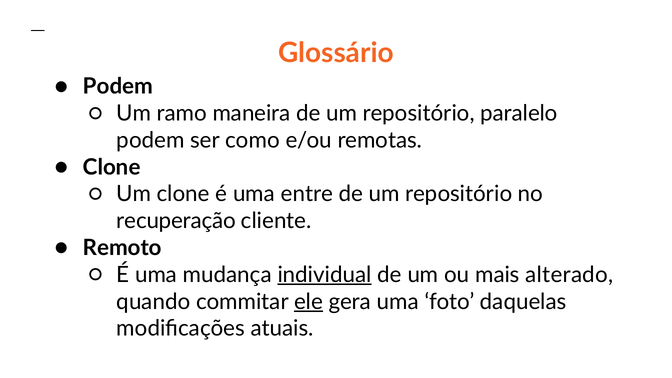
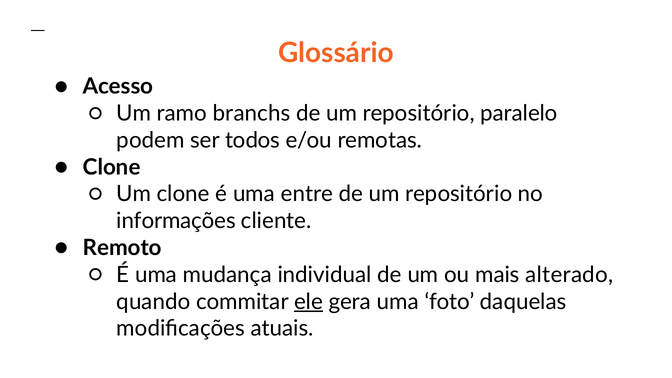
Podem: Podem -> Acesso (118, 87)
maneira: maneira -> branchs (252, 113)
como: como -> todos (253, 140)
recuperação: recuperação -> informações (176, 221)
individual underline: present -> none (325, 275)
